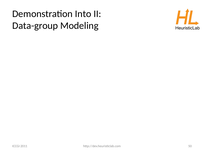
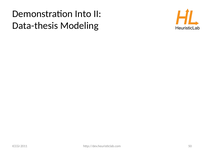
Data-group: Data-group -> Data-thesis (35, 26)
